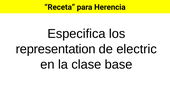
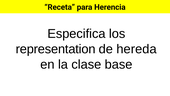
electric: electric -> hereda (137, 49)
